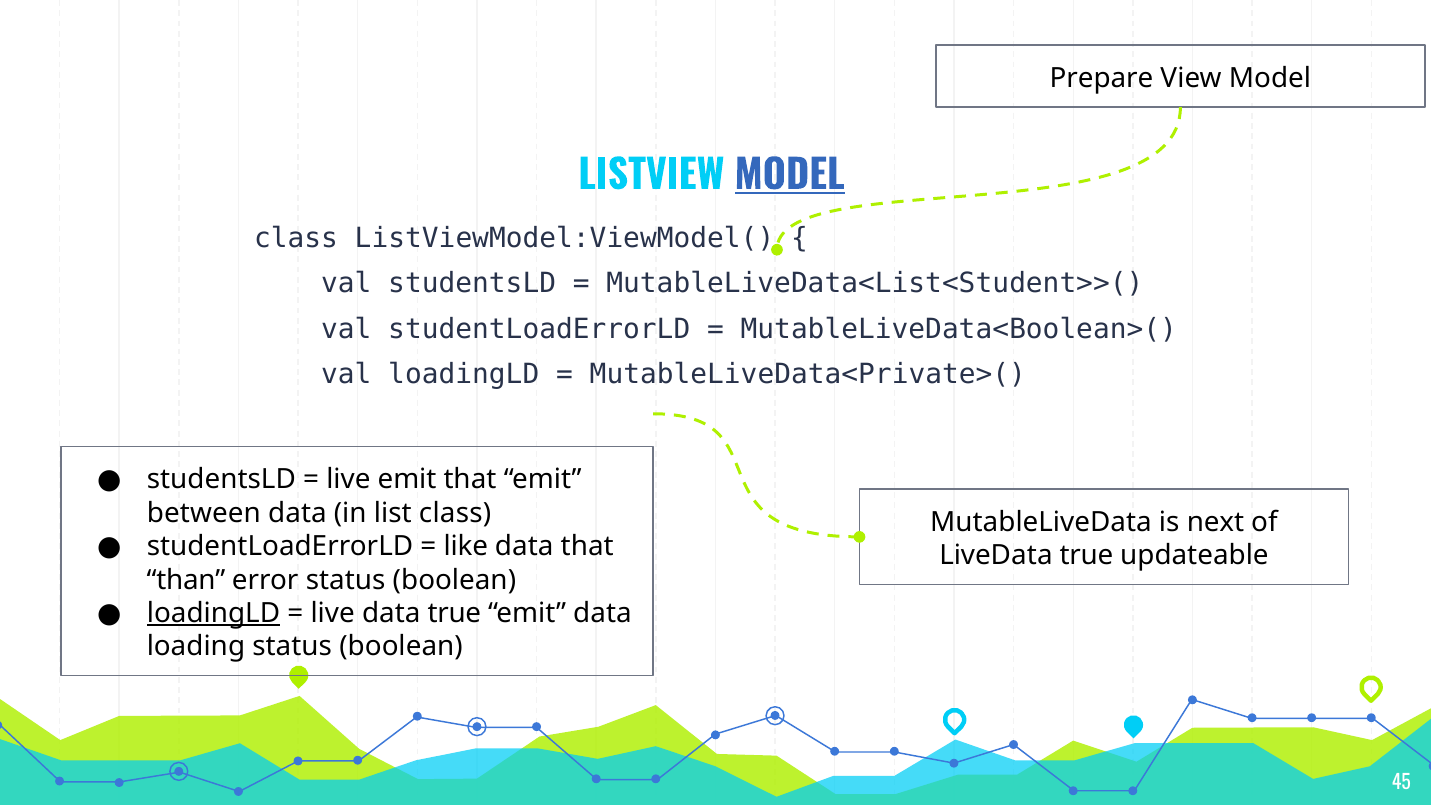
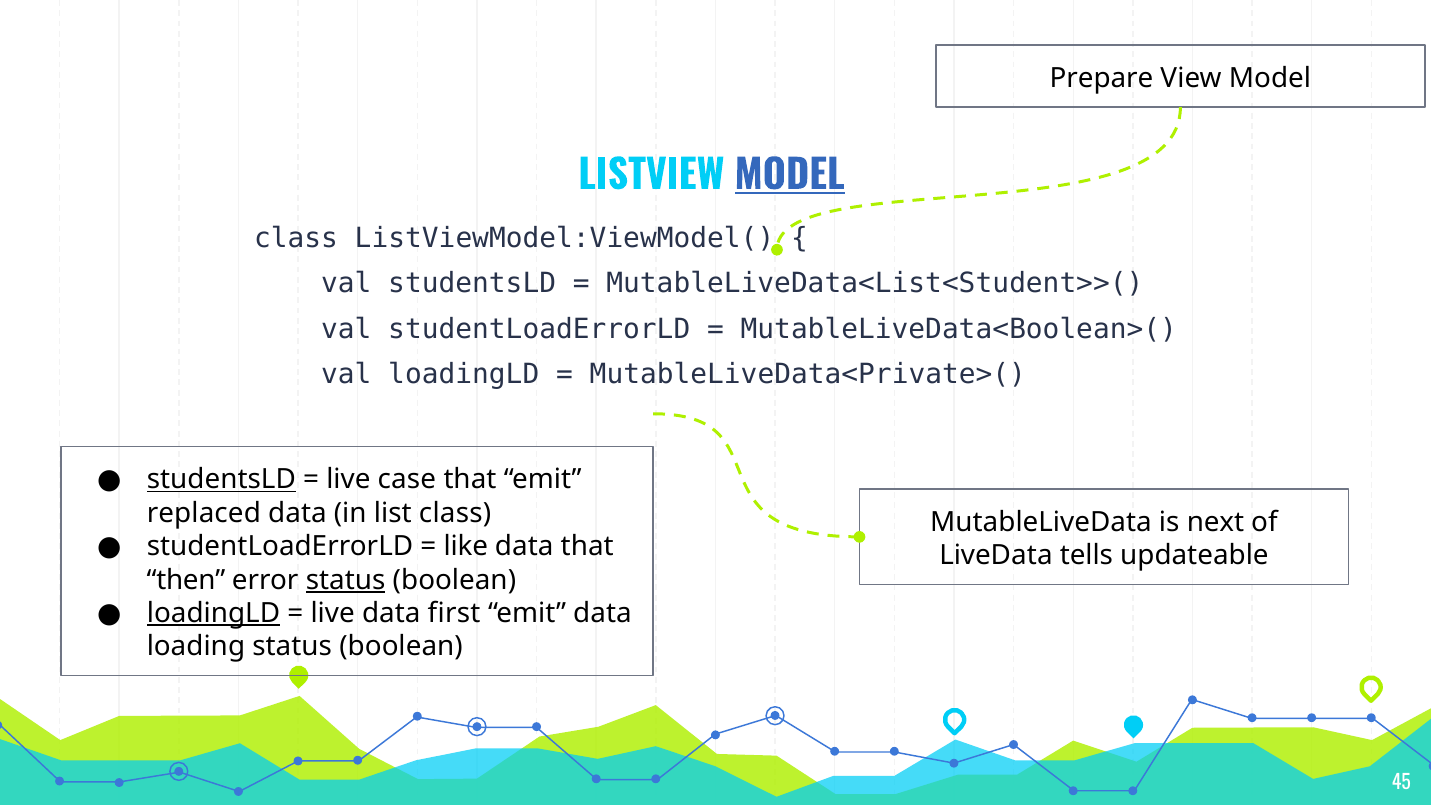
studentsLD underline: none -> present (221, 480)
live emit: emit -> case (407, 480)
between: between -> replaced (204, 513)
LiveData true: true -> tells (1086, 555)
than: than -> then (186, 580)
status underline: none -> present (346, 580)
data true: true -> first (454, 613)
